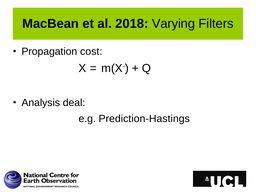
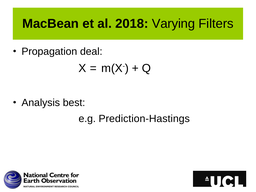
cost: cost -> deal (91, 51)
deal: deal -> best (74, 103)
